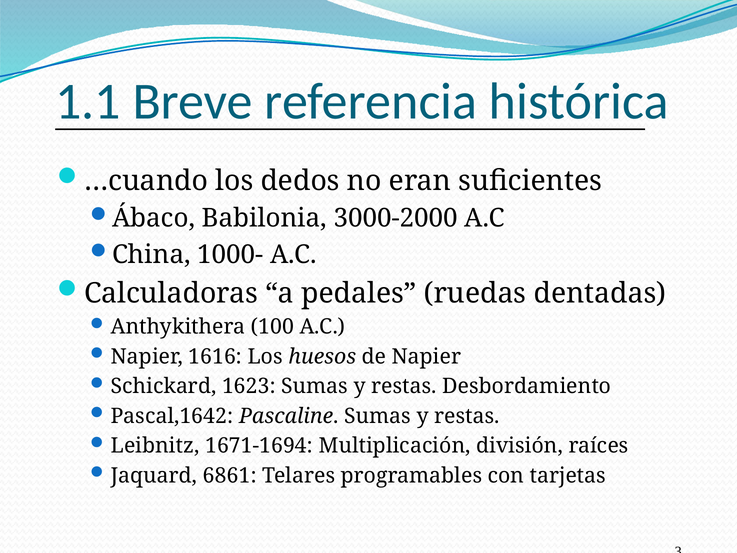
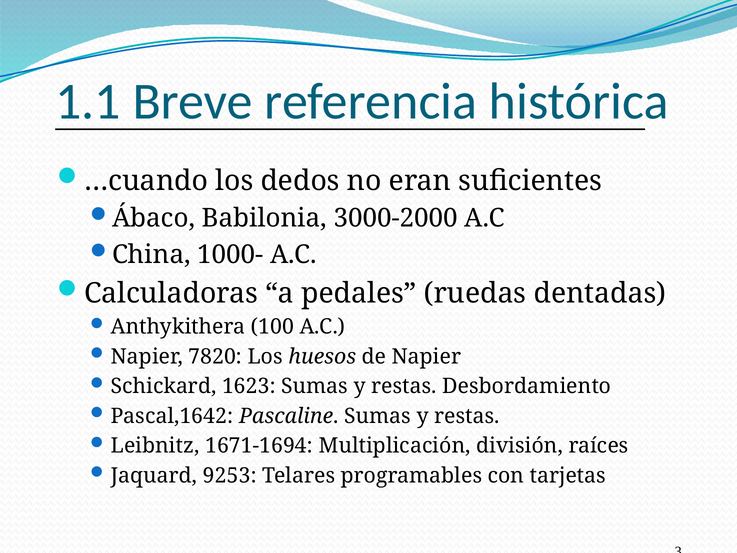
1616: 1616 -> 7820 (215, 356)
6861: 6861 -> 9253 (230, 475)
